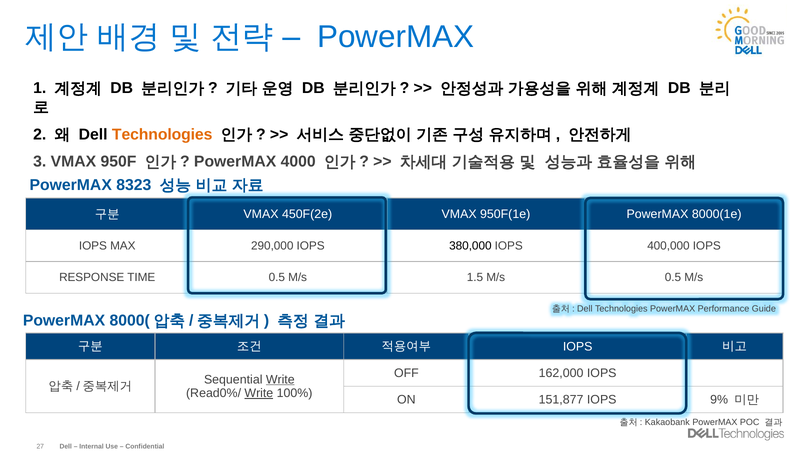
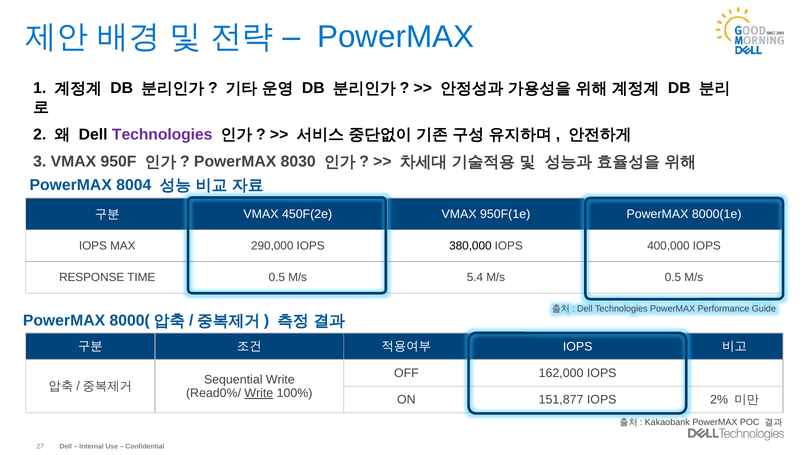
Technologies colour: orange -> purple (162, 134)
4000: 4000 -> 8030 (298, 162)
8323: 8323 -> 8004 (134, 185)
1.5: 1.5 -> 5.4 (475, 278)
Write underline: present -> none (280, 380)
9%: 9% -> 2% (719, 400)
